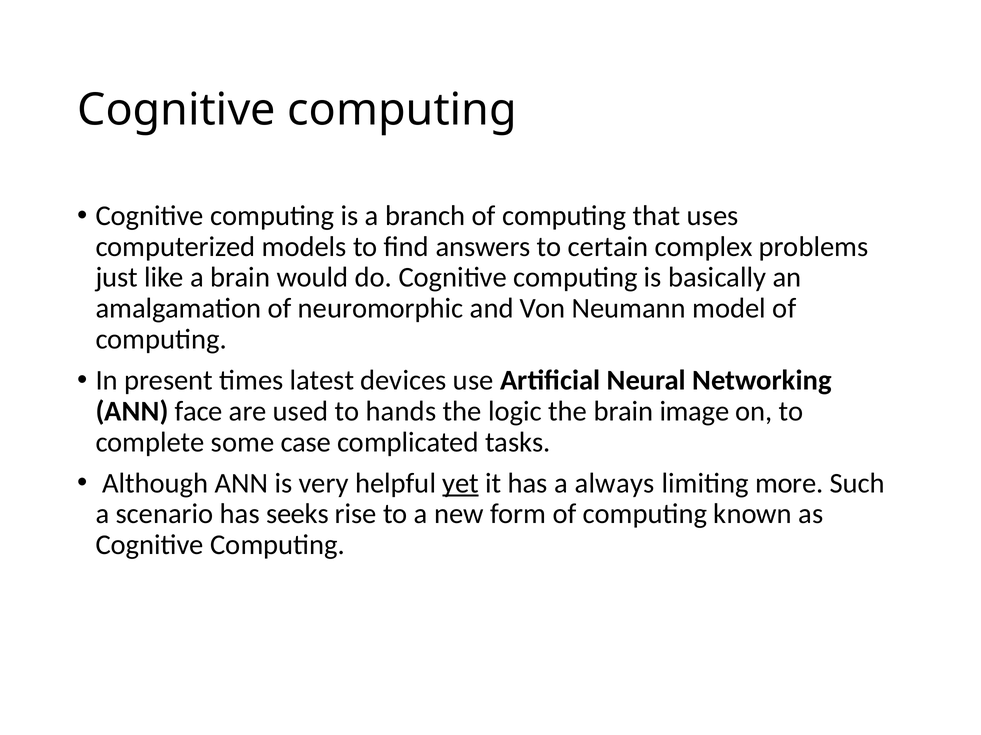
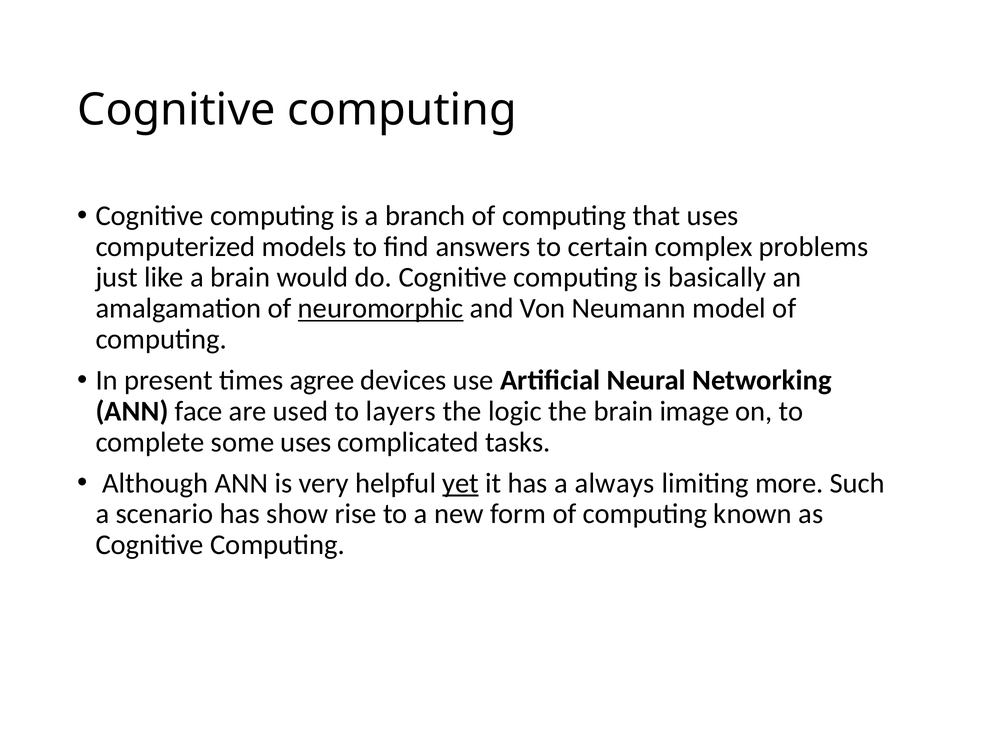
neuromorphic underline: none -> present (381, 309)
latest: latest -> agree (322, 381)
hands: hands -> layers (401, 412)
some case: case -> uses (306, 443)
seeks: seeks -> show (297, 515)
